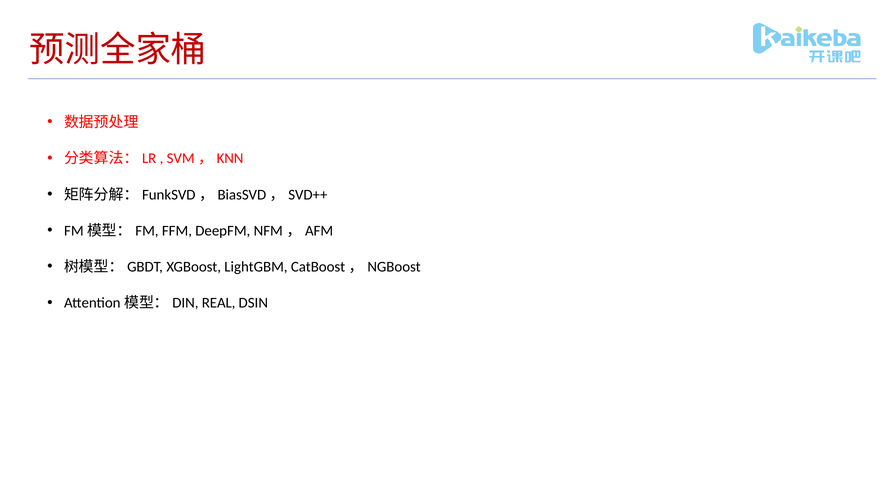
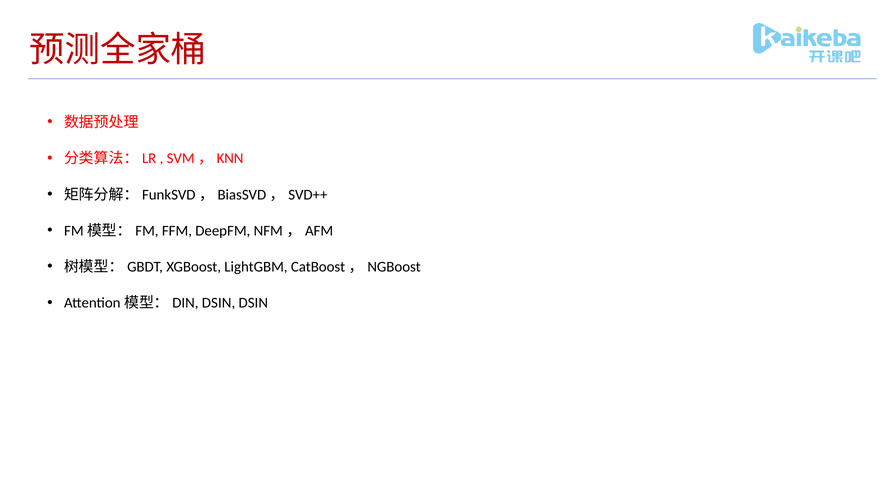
REAL: REAL -> DSIN (219, 303)
